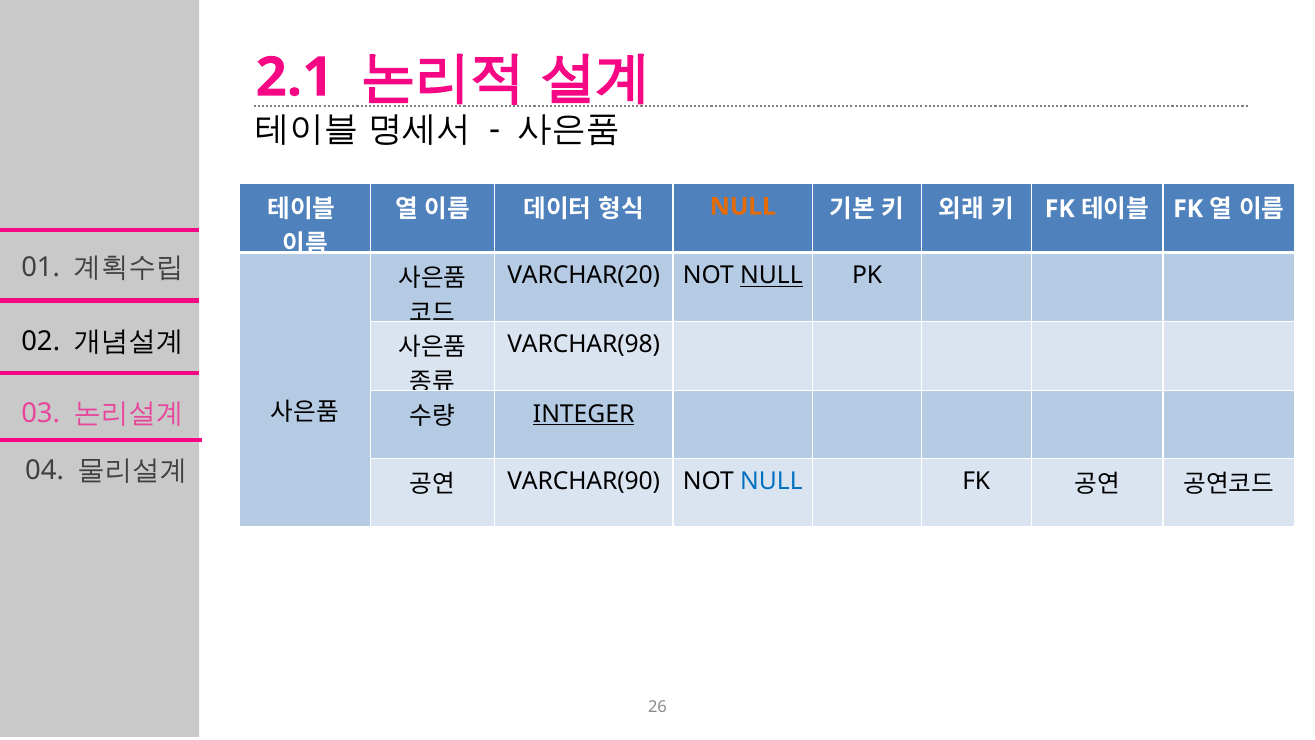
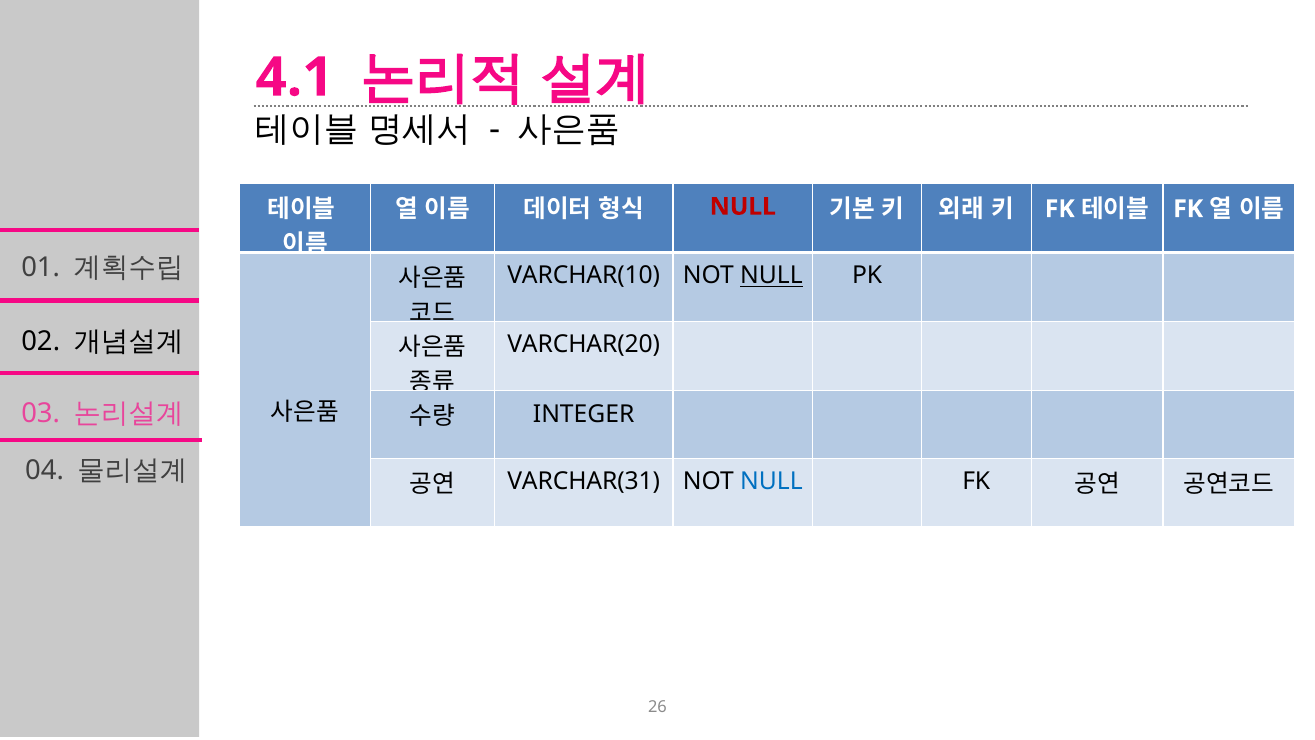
2.1: 2.1 -> 4.1 (294, 77)
NULL colour: orange -> red (743, 207)
VARCHAR(20: VARCHAR(20 -> VARCHAR(10 (584, 276)
VARCHAR(98: VARCHAR(98 -> VARCHAR(20 (584, 345)
INTEGER underline: present -> none (584, 414)
VARCHAR(90: VARCHAR(90 -> VARCHAR(31 (584, 481)
